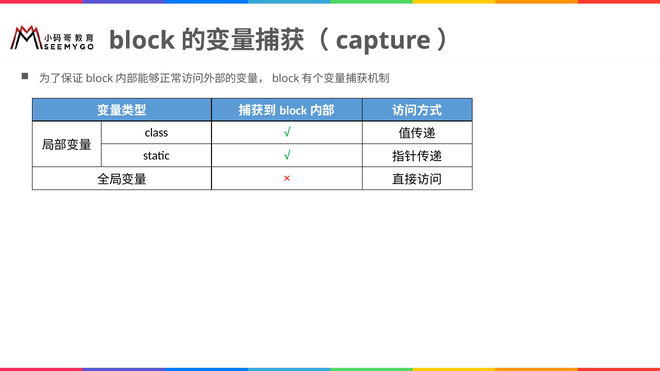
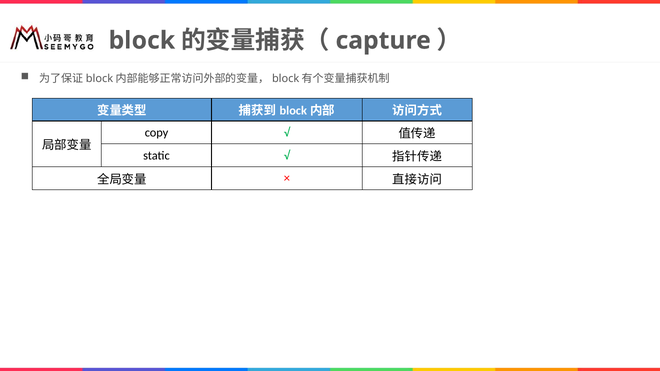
class: class -> copy (156, 133)
